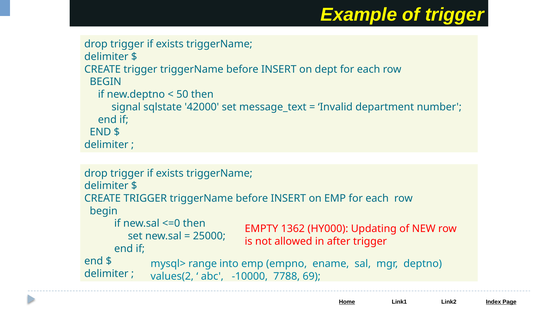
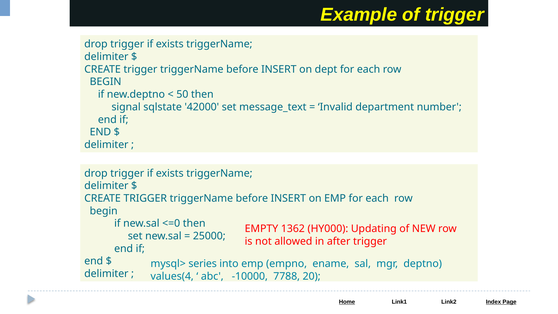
range: range -> series (203, 264)
values(2: values(2 -> values(4 (172, 276)
69: 69 -> 20 (312, 276)
